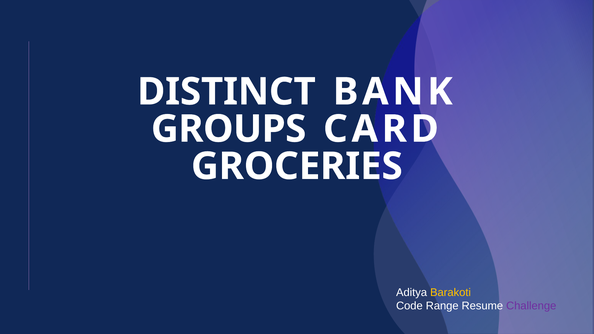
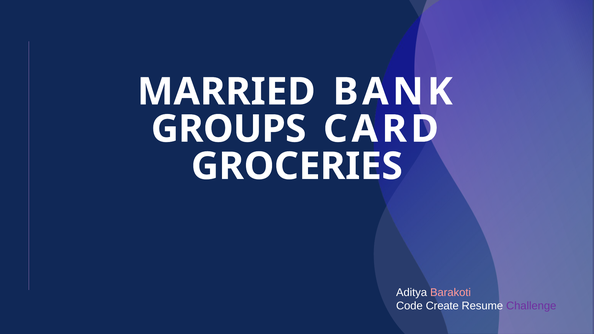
DISTINCT: DISTINCT -> MARRIED (226, 92)
Barakoti colour: yellow -> pink (451, 293)
Range: Range -> Create (442, 306)
